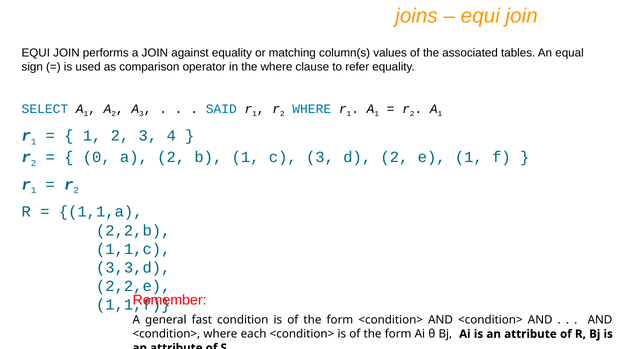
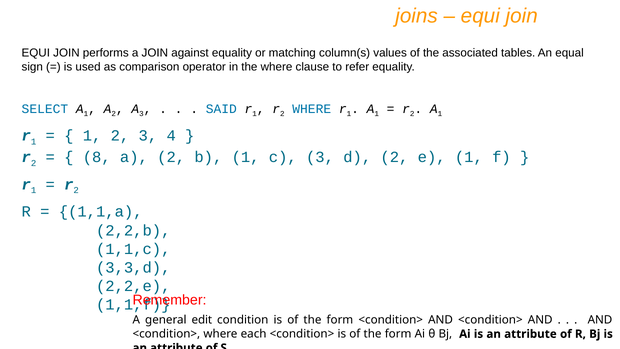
0: 0 -> 8 (97, 157)
fast: fast -> edit (202, 320)
